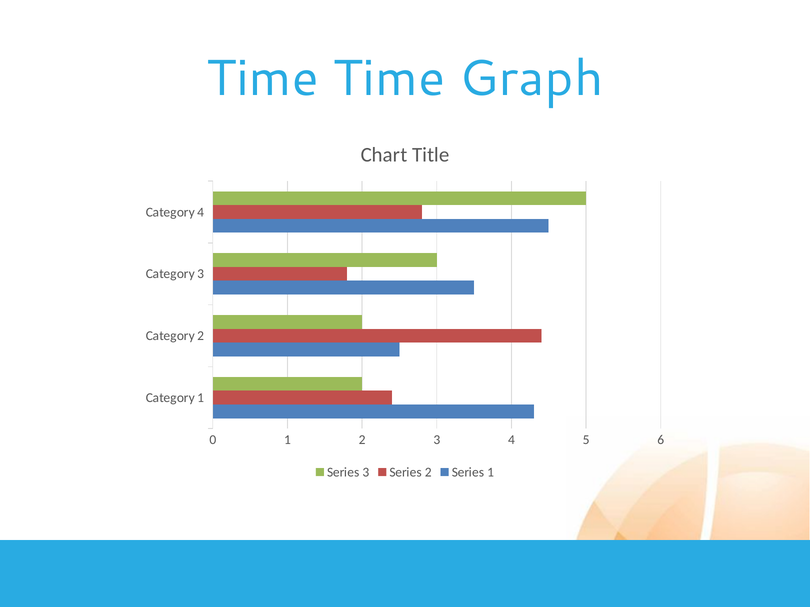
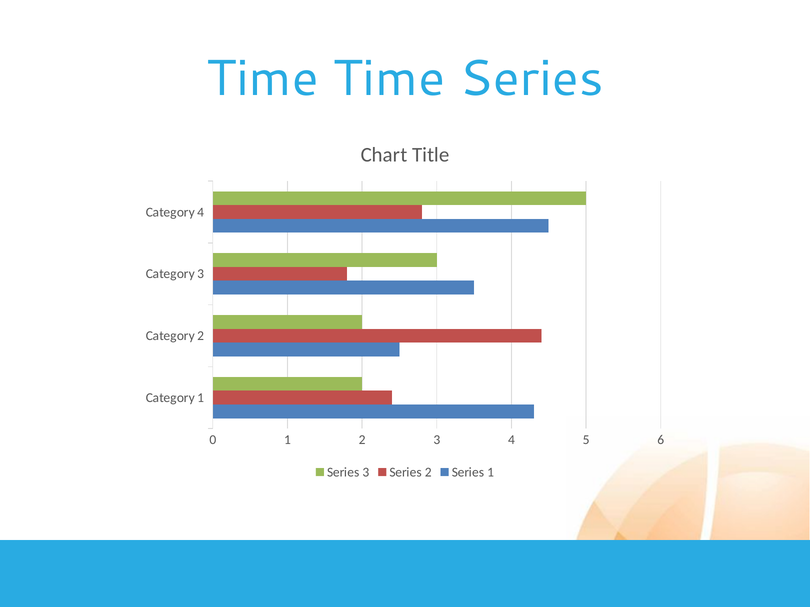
Time Graph: Graph -> Series (532, 78)
